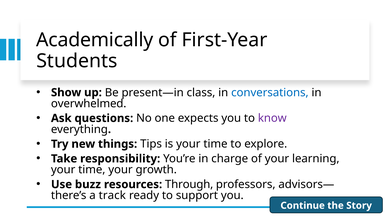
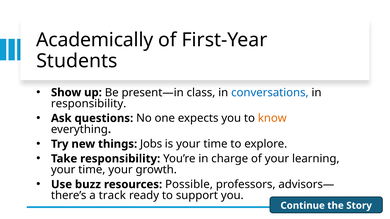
overwhelmed: overwhelmed -> responsibility (89, 104)
know colour: purple -> orange (272, 118)
Tips: Tips -> Jobs (151, 144)
Through: Through -> Possible (189, 185)
